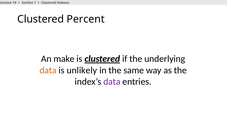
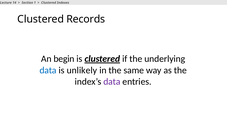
Percent: Percent -> Records (86, 19)
make: make -> begin (64, 59)
data colour: orange -> blue (48, 70)
